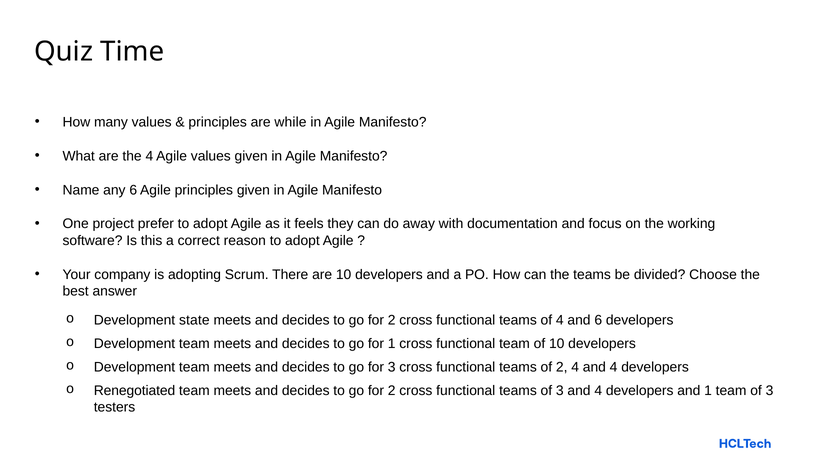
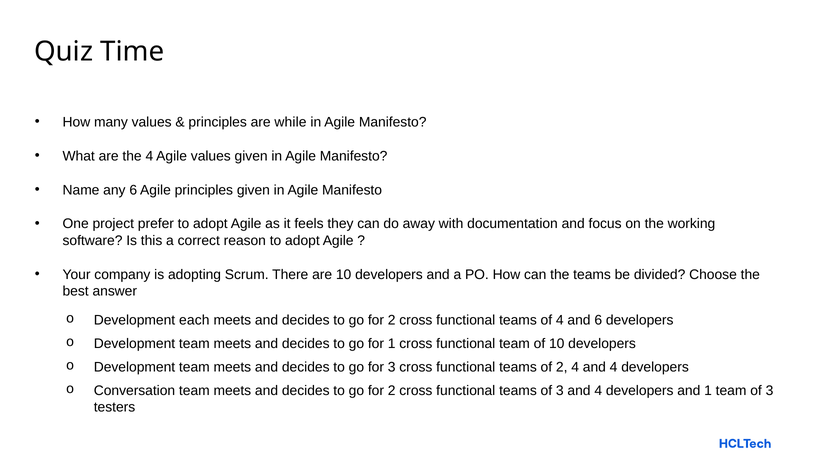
state: state -> each (194, 320)
Renegotiated: Renegotiated -> Conversation (135, 391)
